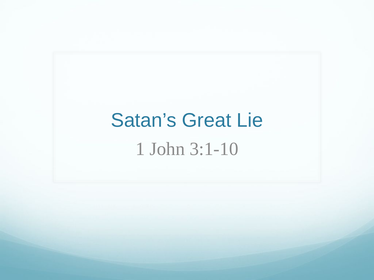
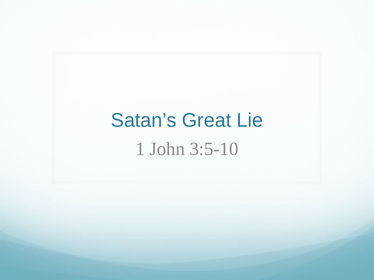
3:1-10: 3:1-10 -> 3:5-10 (214, 149)
